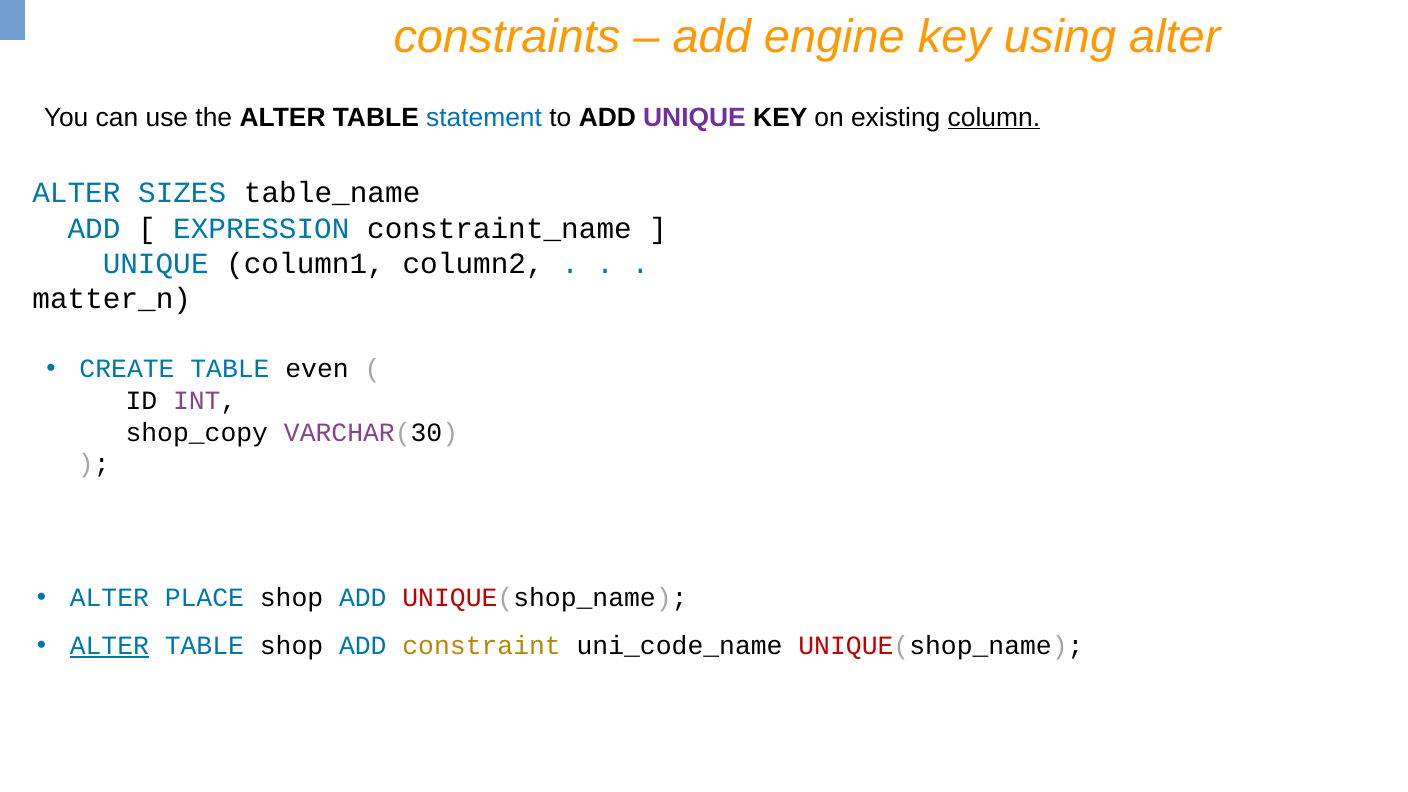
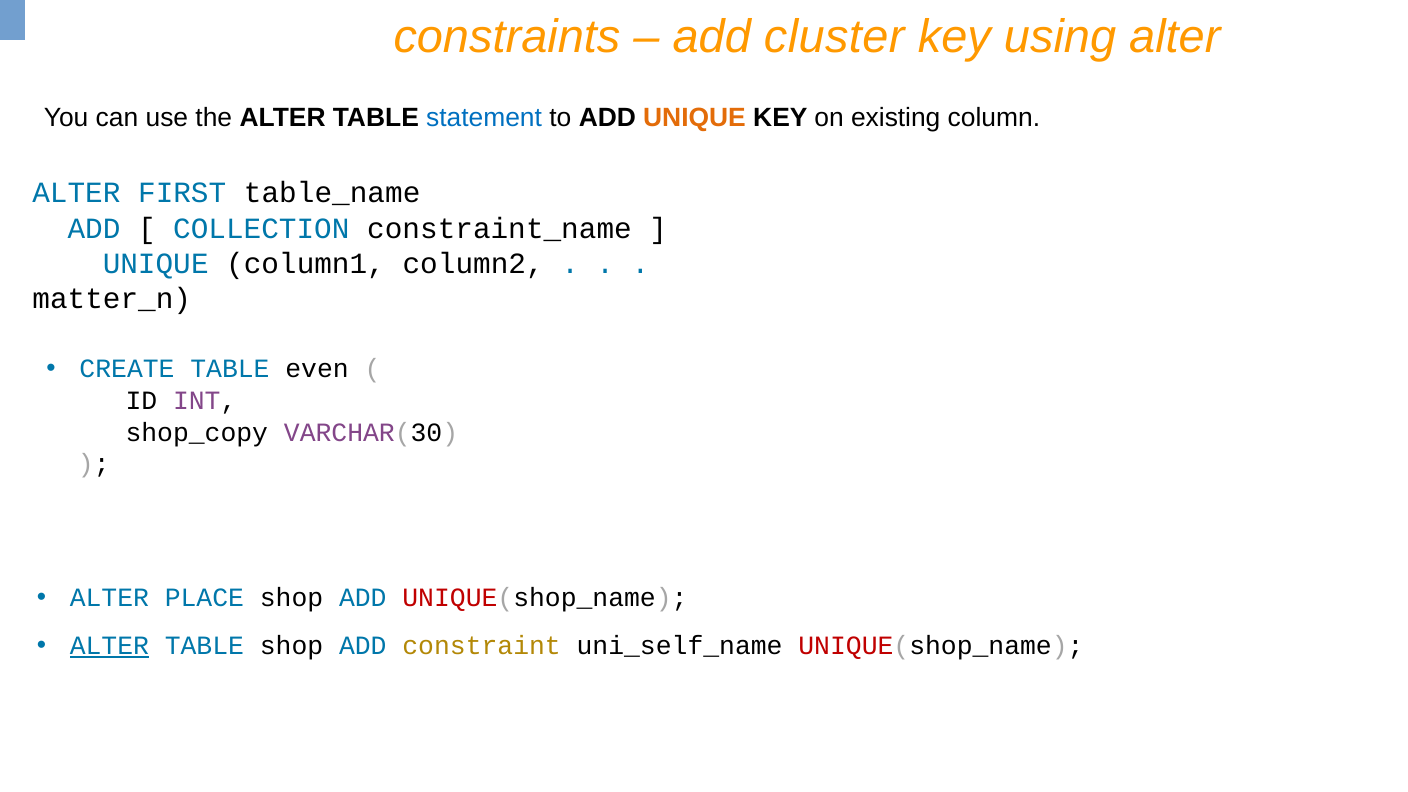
engine: engine -> cluster (834, 37)
UNIQUE colour: purple -> orange (694, 117)
column underline: present -> none (994, 117)
SIZES: SIZES -> FIRST (182, 193)
EXPRESSION: EXPRESSION -> COLLECTION (261, 228)
uni_code_name: uni_code_name -> uni_self_name (680, 646)
